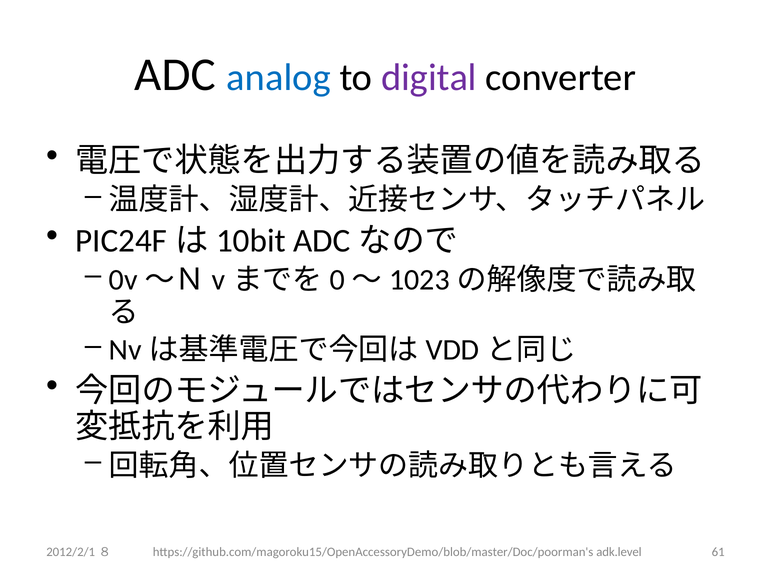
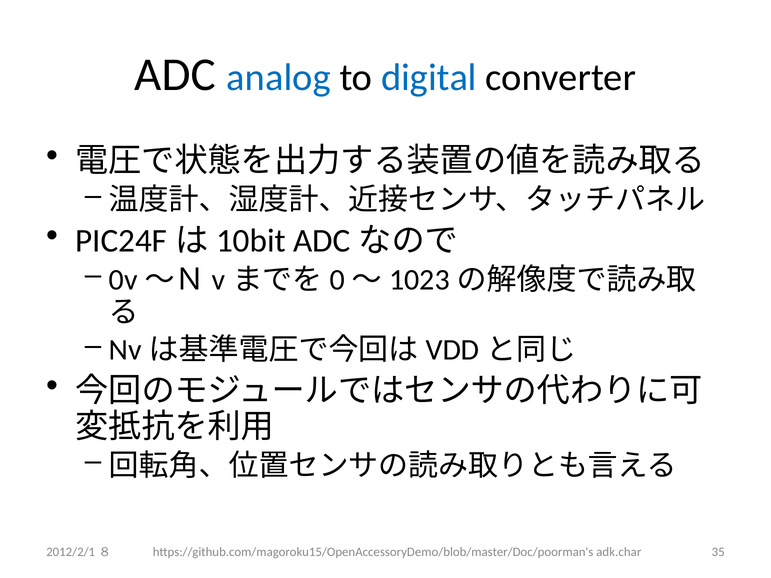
digital colour: purple -> blue (429, 77)
adk.level: adk.level -> adk.char (619, 552)
61: 61 -> 35 (718, 552)
